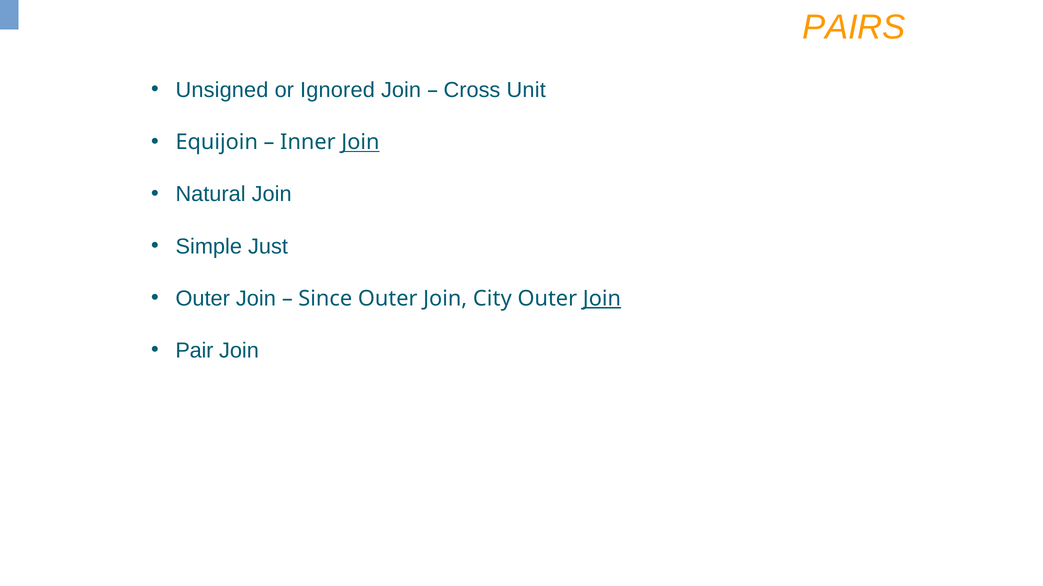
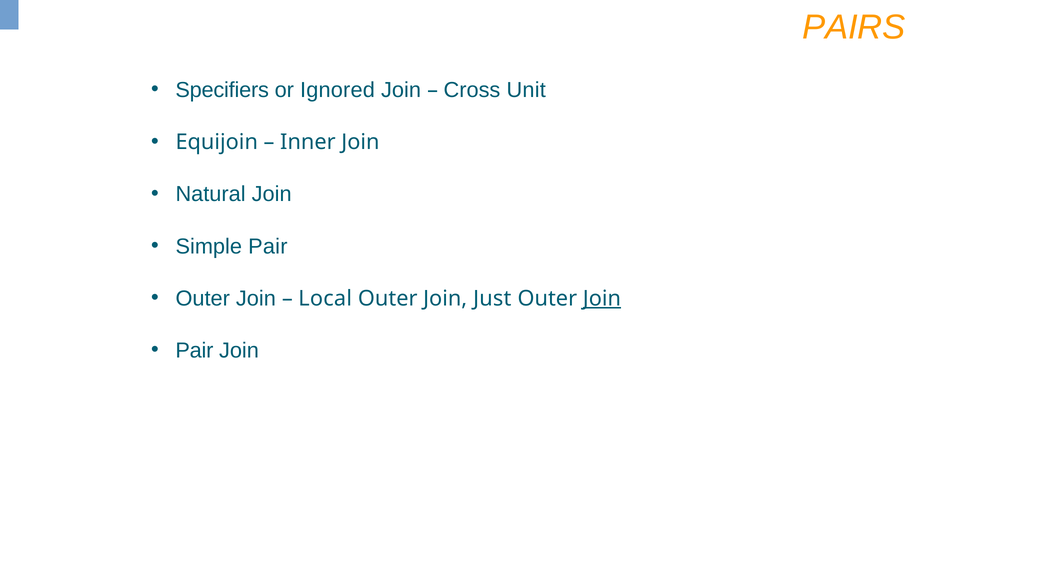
Unsigned: Unsigned -> Specifiers (222, 90)
Join underline: present -> none (360, 142)
Simple Just: Just -> Pair (268, 247)
Since: Since -> Local (325, 299)
City: City -> Just (492, 299)
